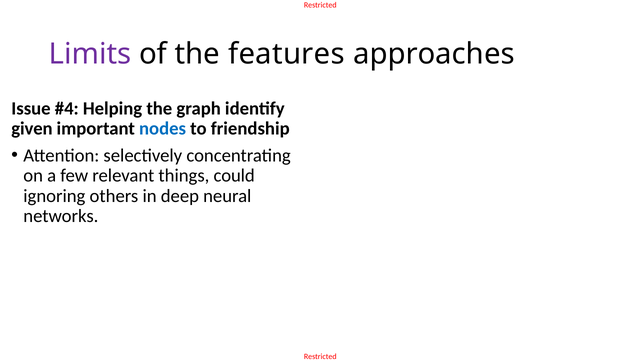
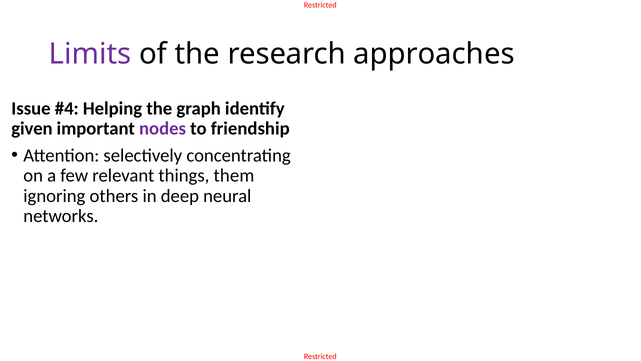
features: features -> research (287, 54)
nodes colour: blue -> purple (163, 128)
could: could -> them (234, 175)
